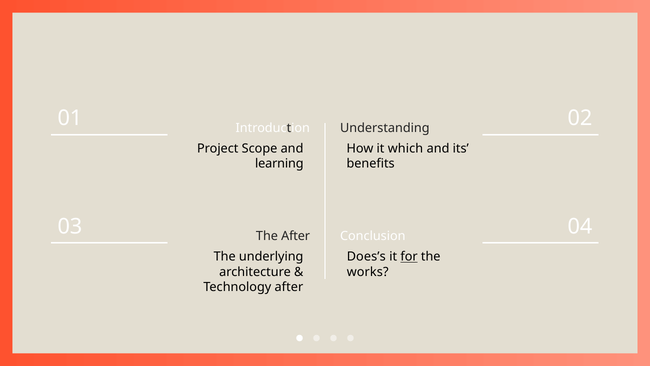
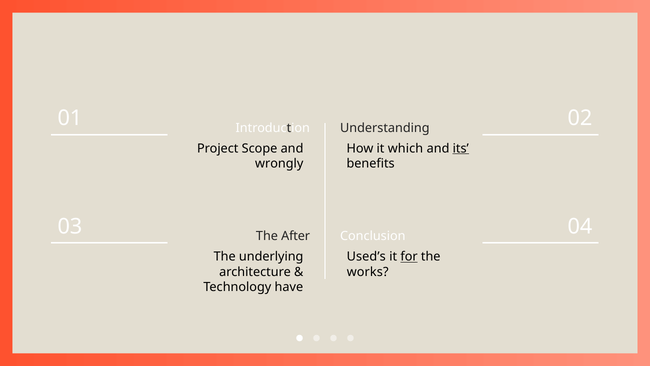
its underline: none -> present (461, 148)
learning: learning -> wrongly (279, 163)
Does’s: Does’s -> Used’s (366, 256)
Technology after: after -> have (289, 287)
